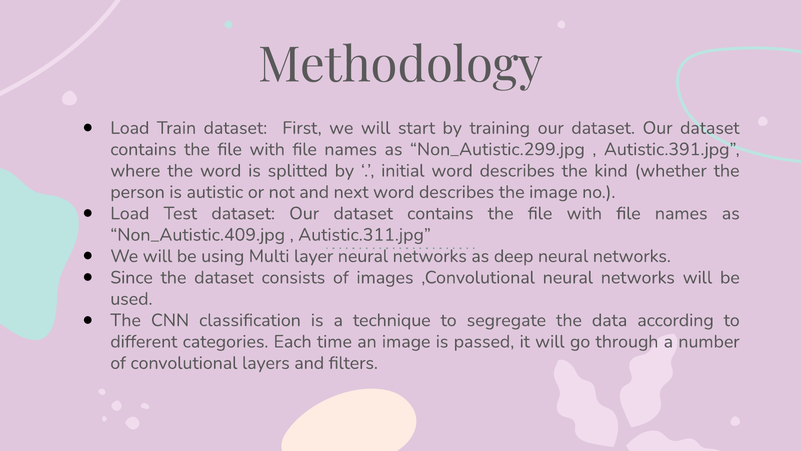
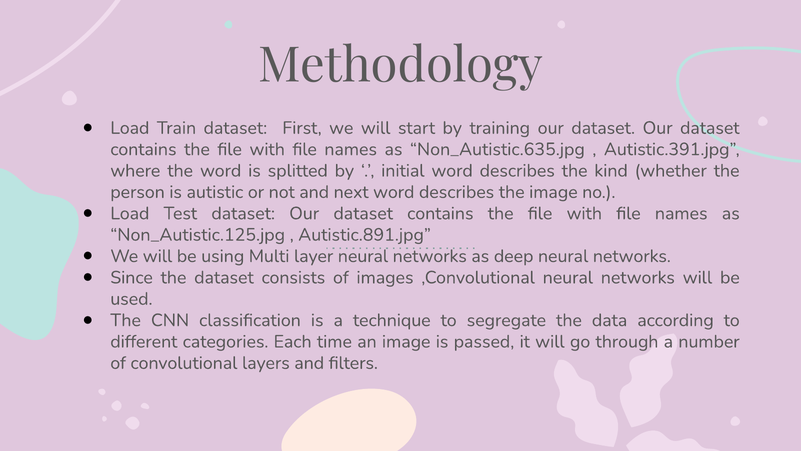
Non_Autistic.299.jpg: Non_Autistic.299.jpg -> Non_Autistic.635.jpg (497, 149)
Non_Autistic.409.jpg: Non_Autistic.409.jpg -> Non_Autistic.125.jpg (198, 235)
Autistic.311.jpg: Autistic.311.jpg -> Autistic.891.jpg (365, 235)
